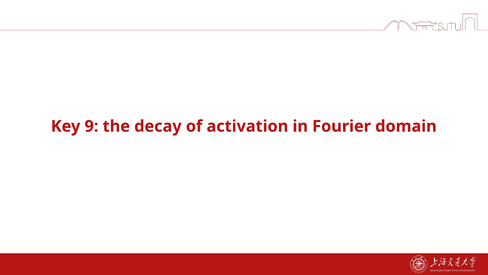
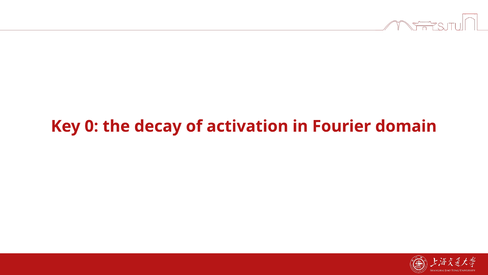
9: 9 -> 0 (91, 126)
